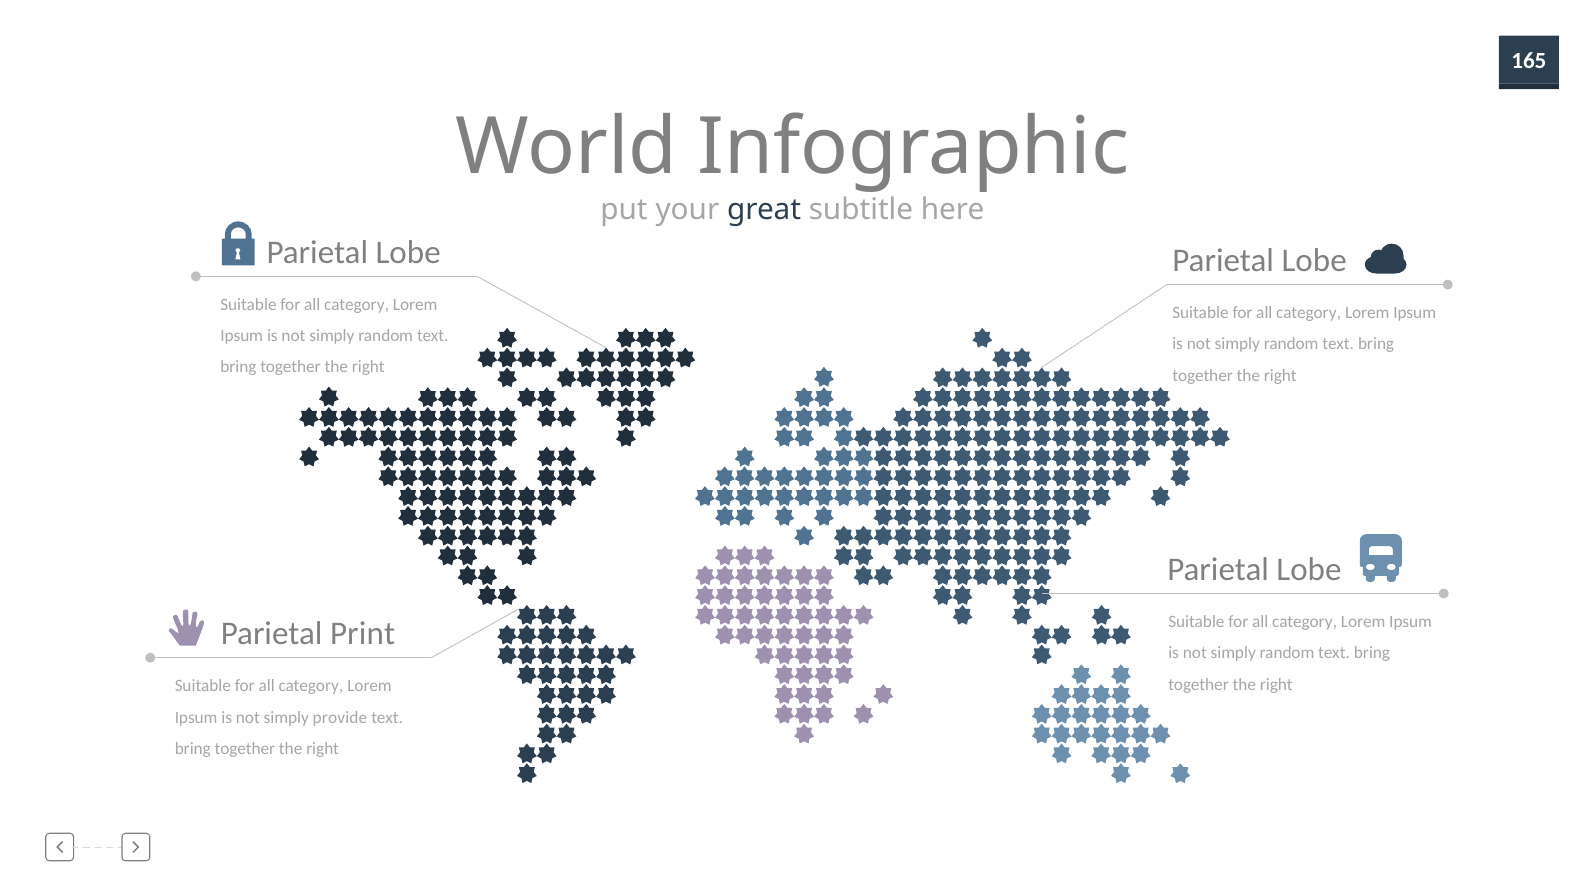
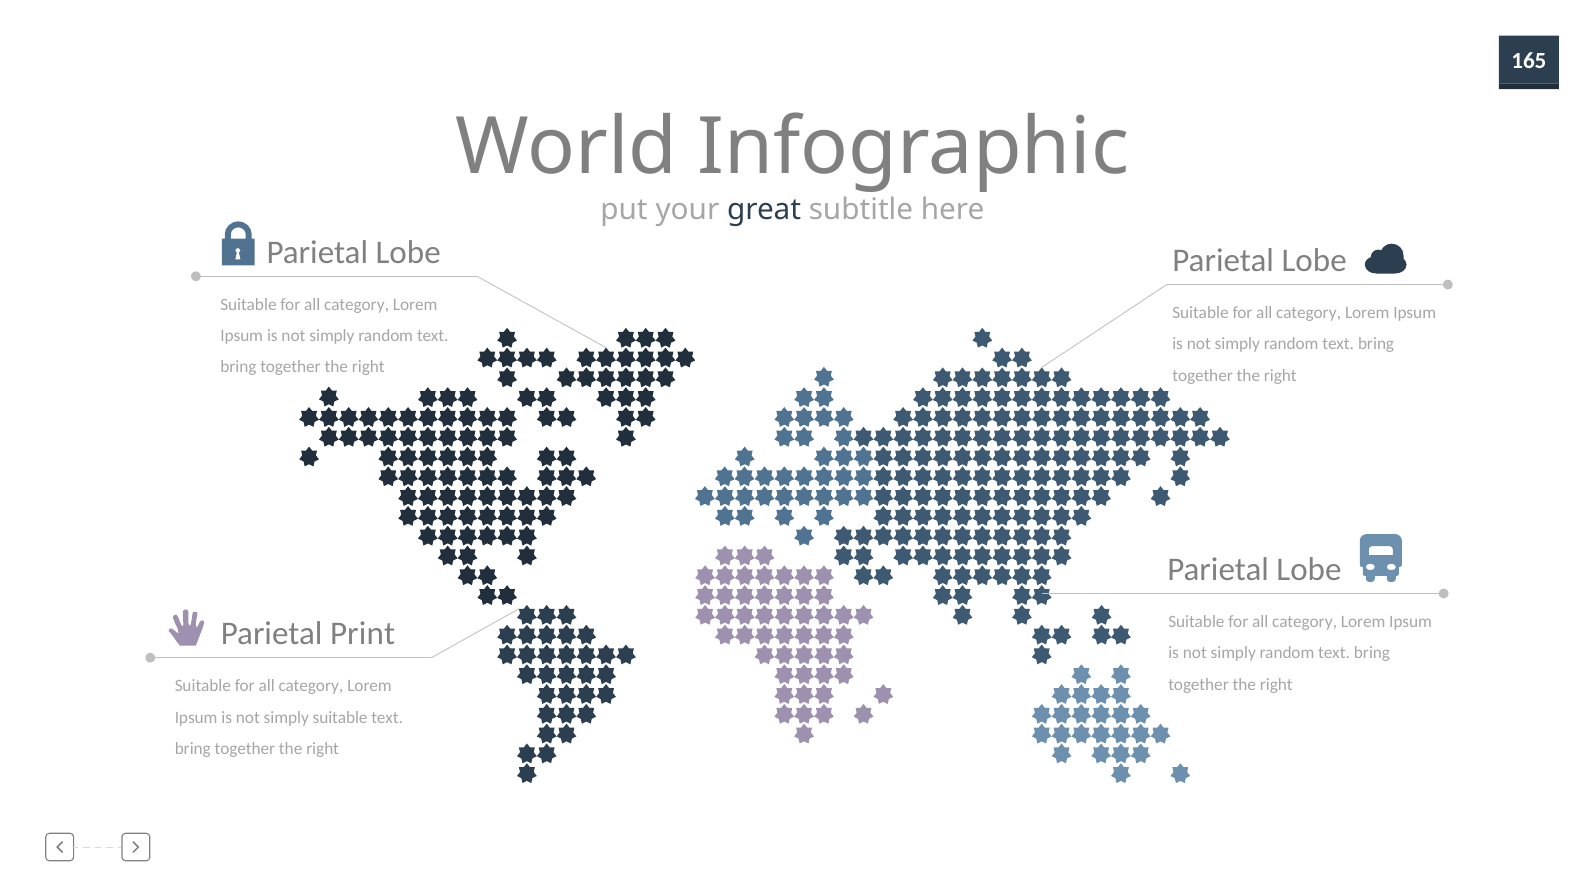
simply provide: provide -> suitable (340, 718)
